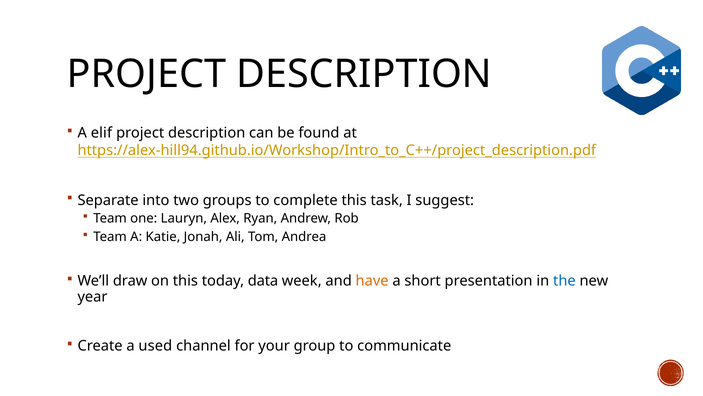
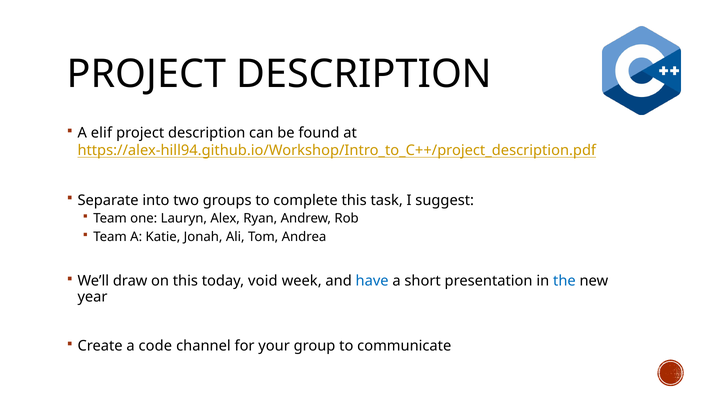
data: data -> void (263, 281)
have colour: orange -> blue (372, 281)
used: used -> code (155, 346)
